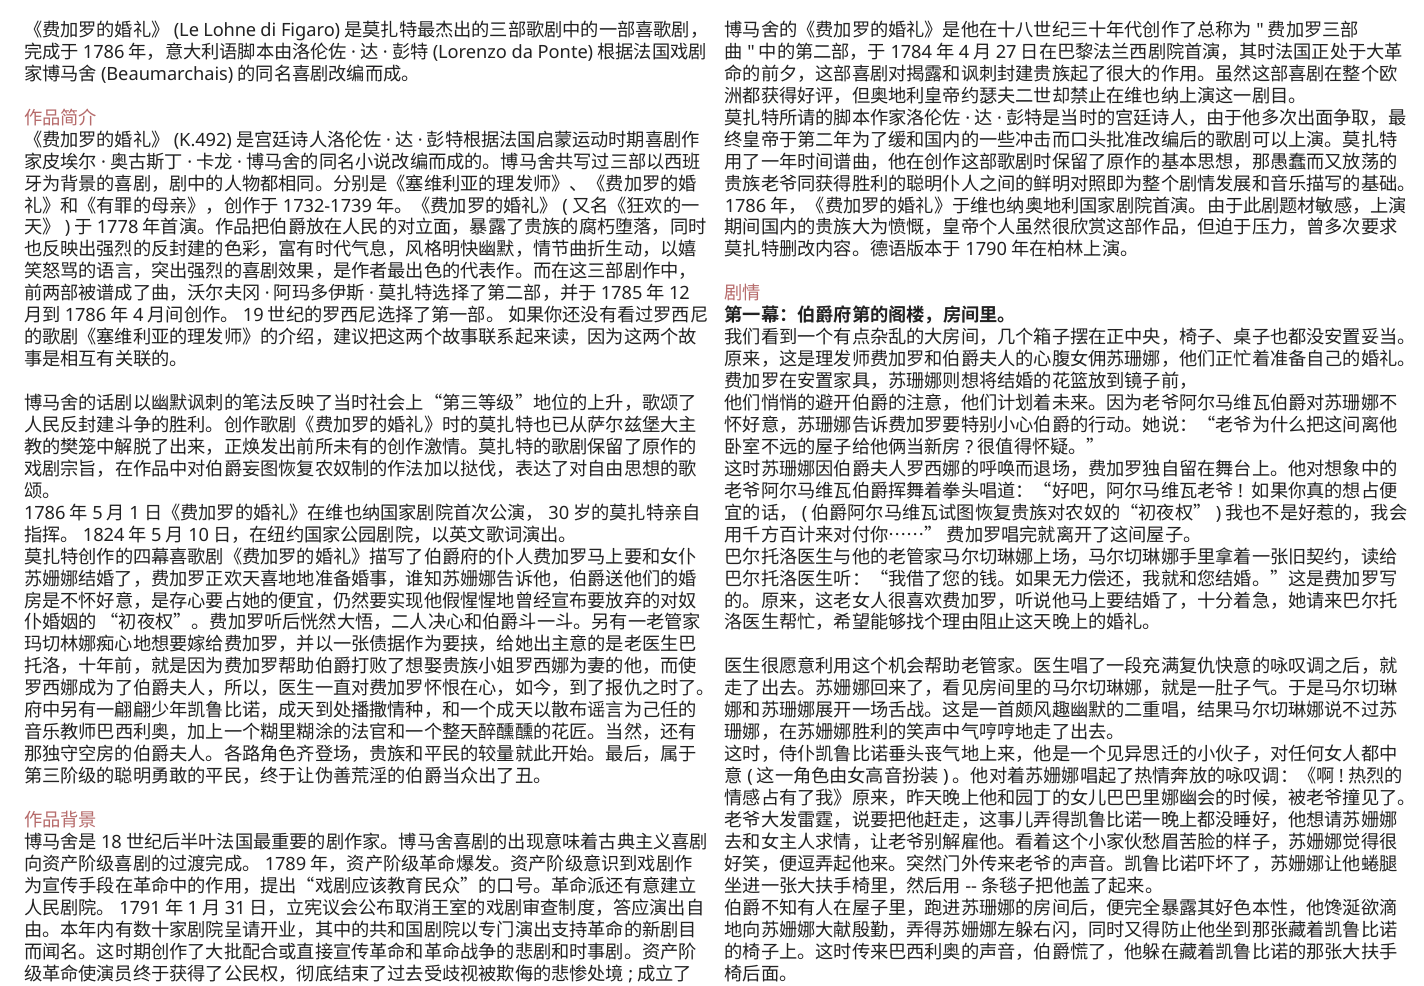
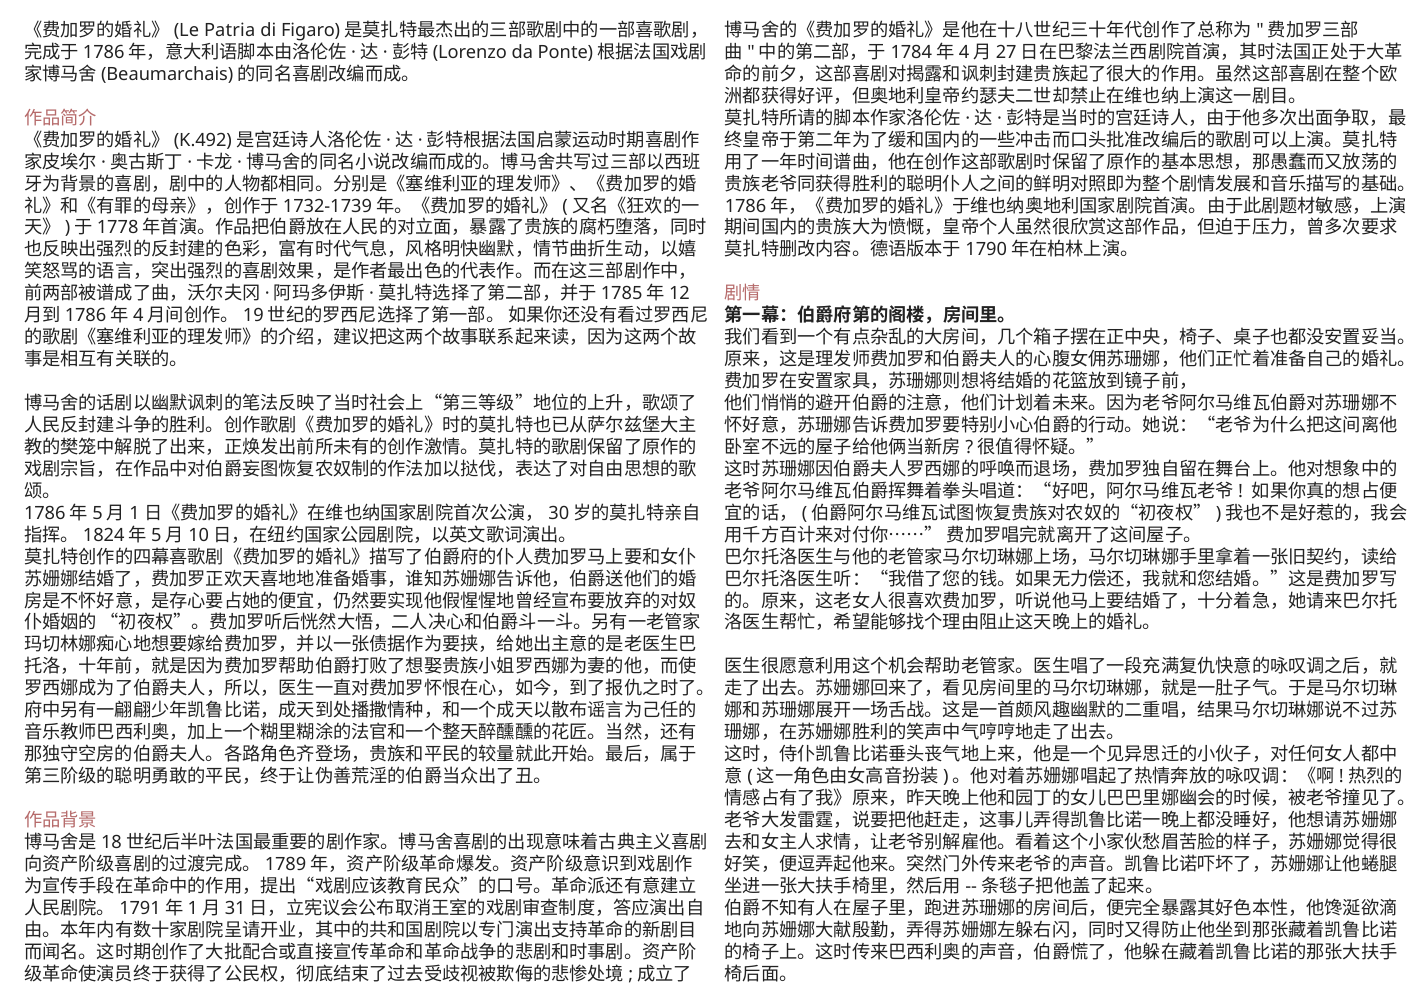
Lohne: Lohne -> Patria (230, 30)
